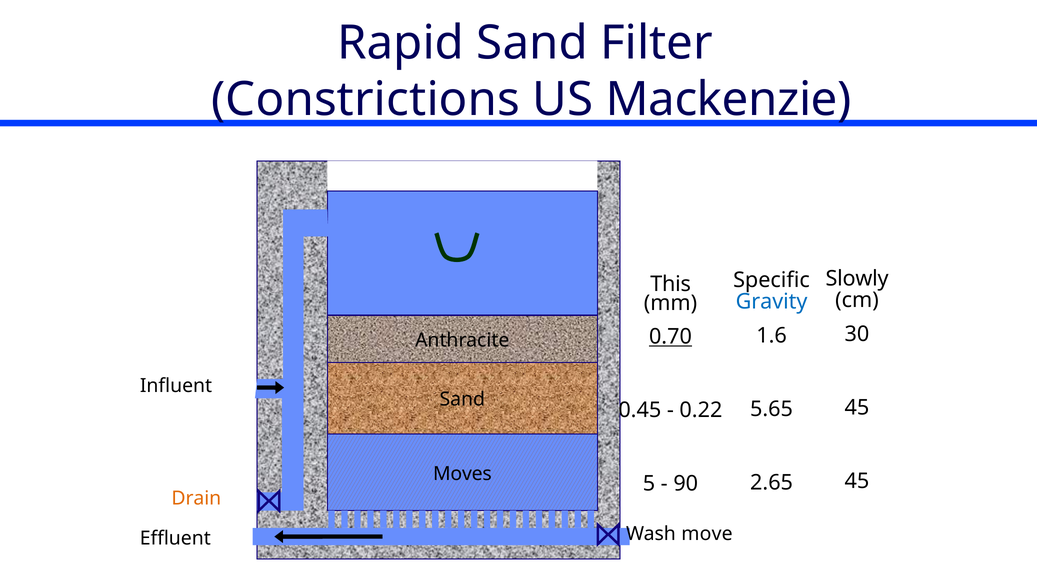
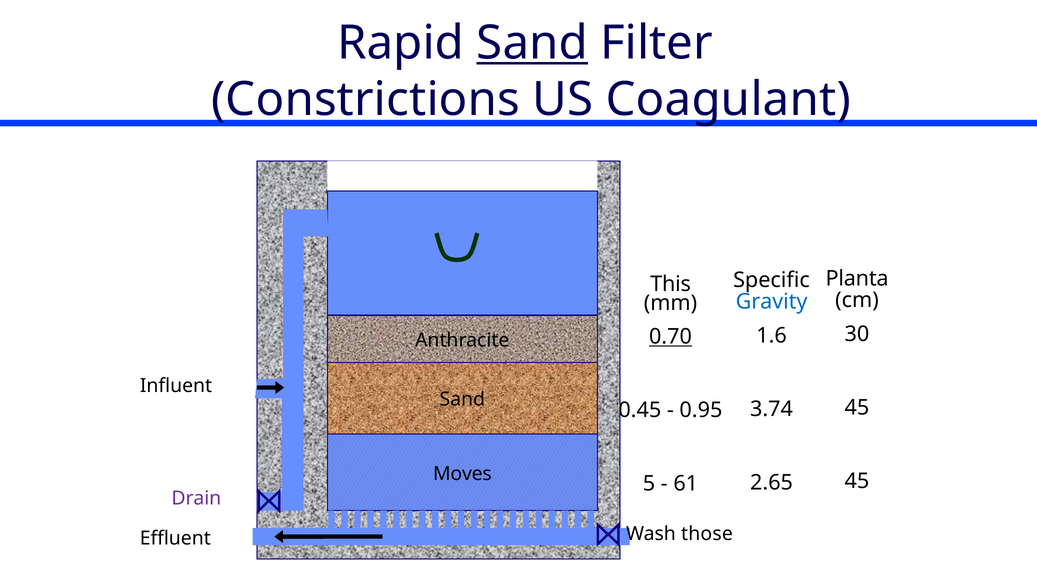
Sand underline: none -> present (532, 43)
Mackenzie: Mackenzie -> Coagulant (728, 100)
Slowly: Slowly -> Planta (857, 279)
5.65: 5.65 -> 3.74 (772, 409)
0.22: 0.22 -> 0.95 (701, 410)
90: 90 -> 61 (686, 484)
Drain colour: orange -> purple (196, 499)
move: move -> those (707, 534)
